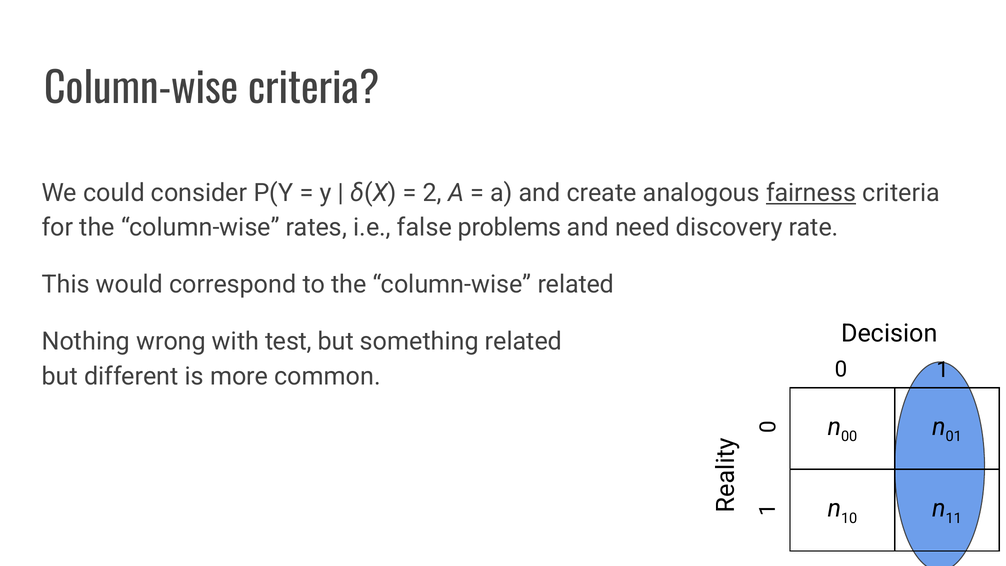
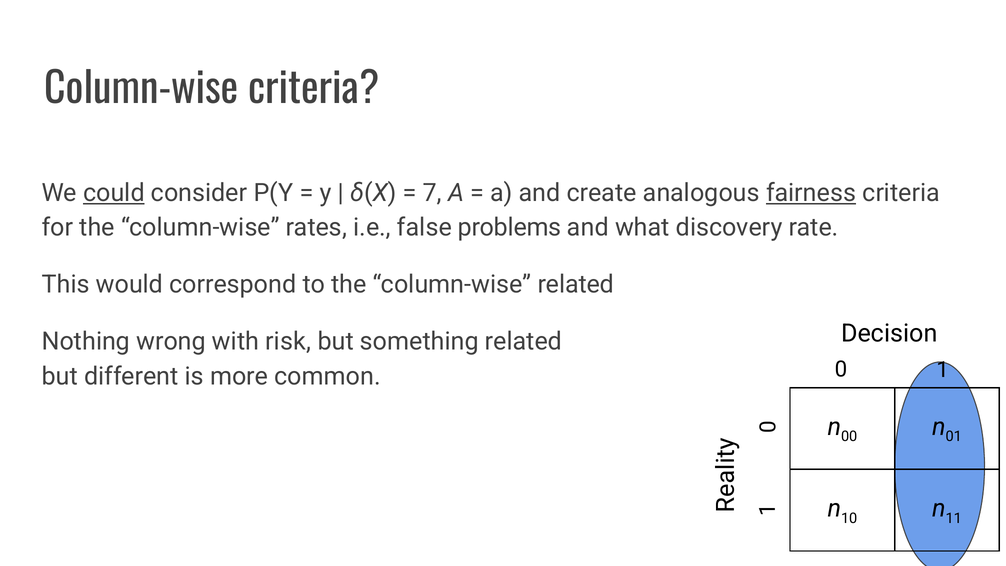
could underline: none -> present (114, 193)
2: 2 -> 7 (432, 193)
need: need -> what (642, 228)
test: test -> risk (288, 342)
